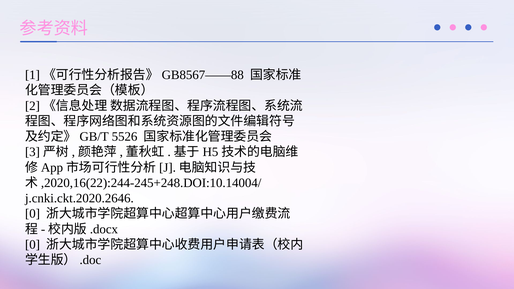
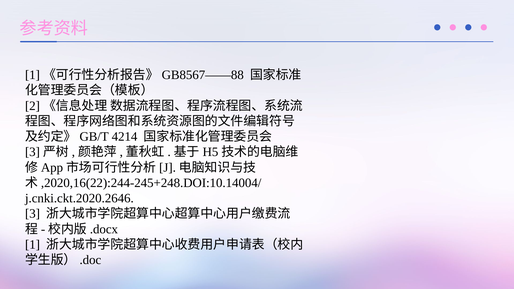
5526: 5526 -> 4214 (125, 137)
0: 0 -> 3 (32, 214)
0: 0 -> 1 (32, 245)
